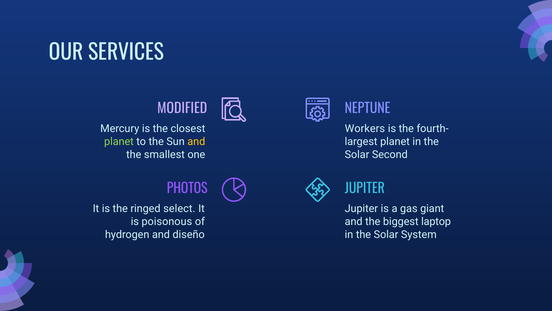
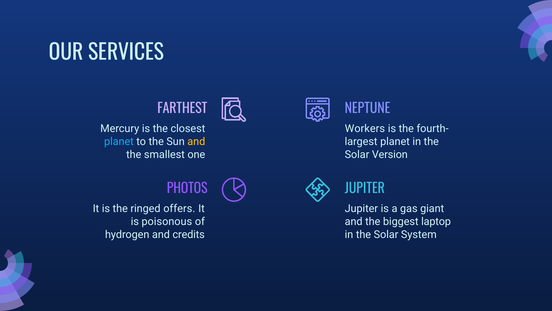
MODIFIED: MODIFIED -> FARTHEST (182, 108)
planet colour: light green -> light blue (119, 141)
Second: Second -> Version (390, 154)
select: select -> offers (179, 208)
diseño: diseño -> credits (189, 234)
